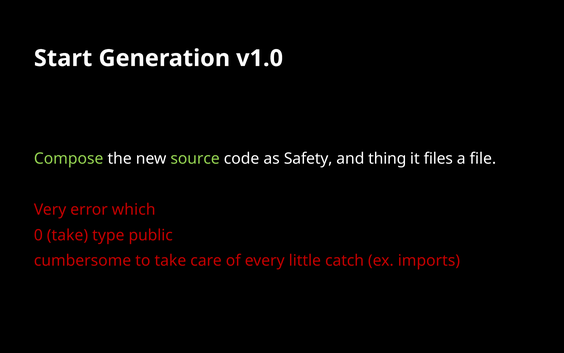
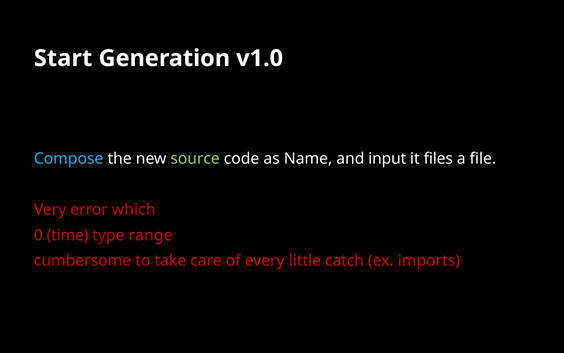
Compose colour: light green -> light blue (69, 158)
Safety: Safety -> Name (308, 158)
thing: thing -> input (387, 158)
0 take: take -> time (68, 235)
public: public -> range (151, 235)
